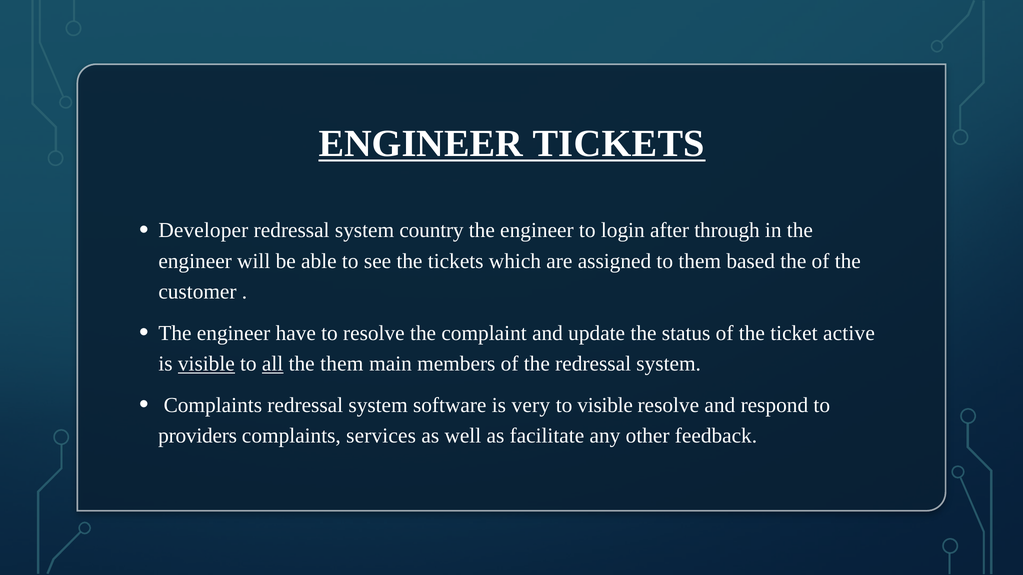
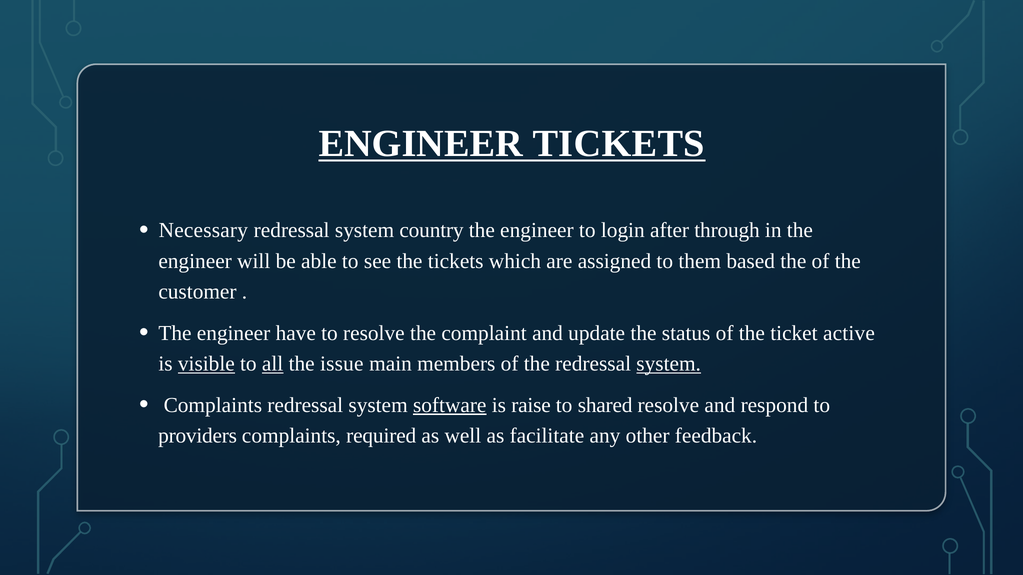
Developer: Developer -> Necessary (203, 231)
the them: them -> issue (342, 364)
system underline: none -> present (669, 364)
software underline: none -> present (450, 405)
very: very -> raise (531, 405)
to visible: visible -> shared (605, 405)
services: services -> required (381, 436)
